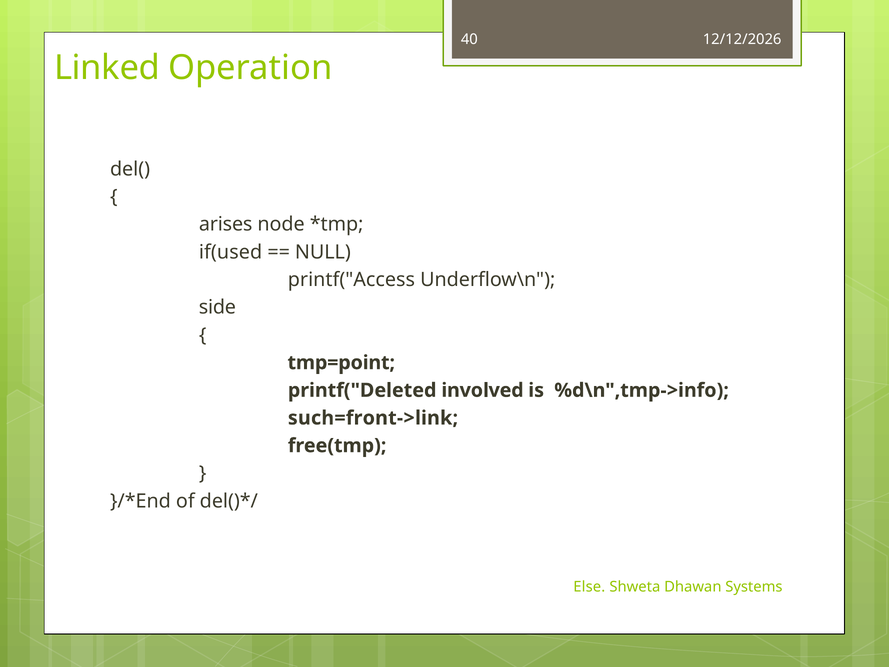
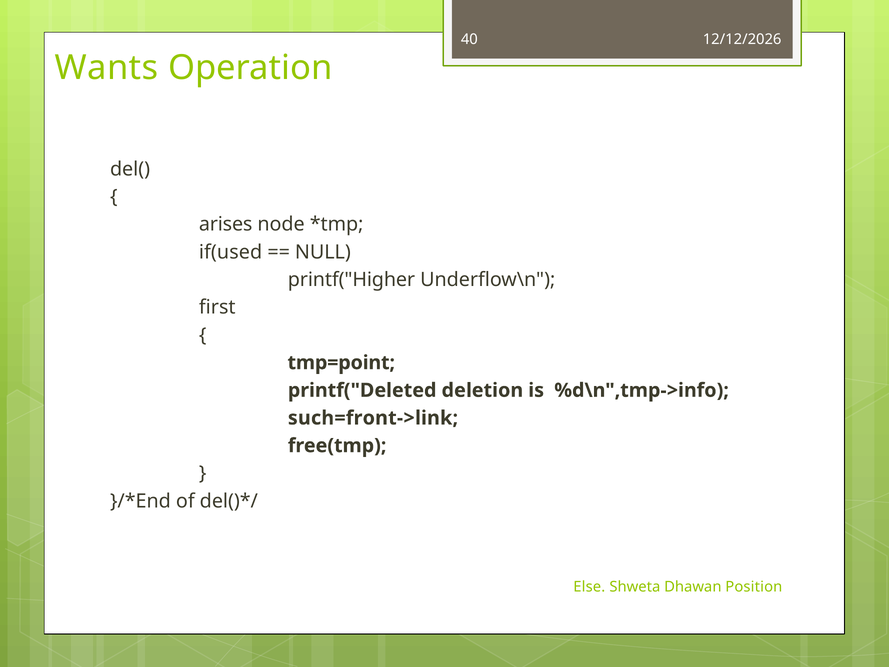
Linked: Linked -> Wants (107, 68)
printf("Access: printf("Access -> printf("Higher (351, 280)
side: side -> first (217, 307)
involved: involved -> deletion (482, 390)
Systems: Systems -> Position (754, 587)
